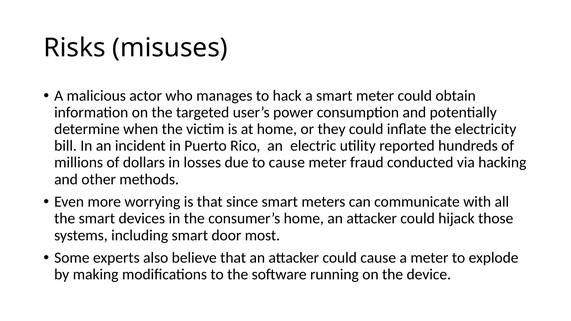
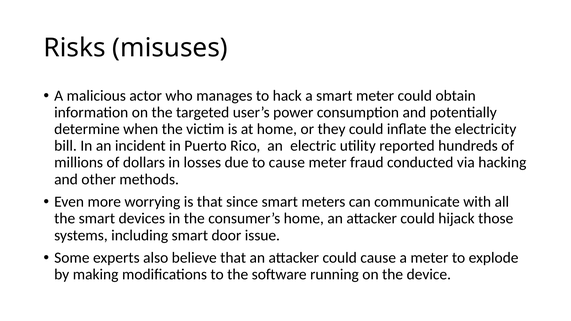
most: most -> issue (262, 235)
